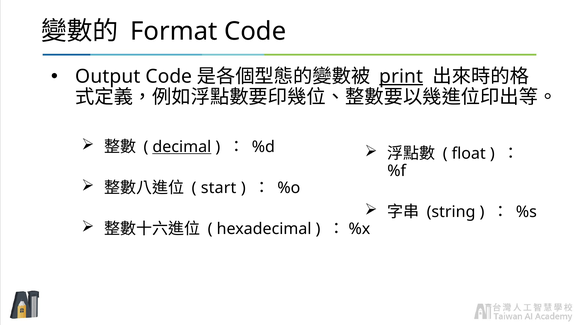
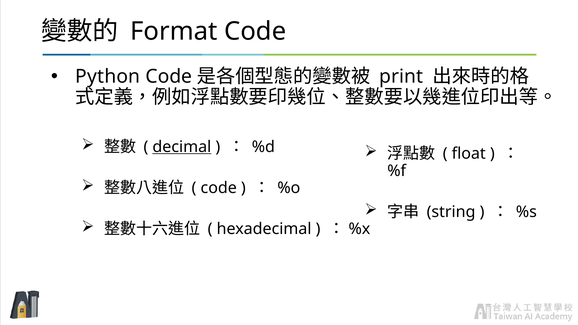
Output: Output -> Python (108, 76)
print underline: present -> none (401, 76)
start: start -> code (219, 188)
